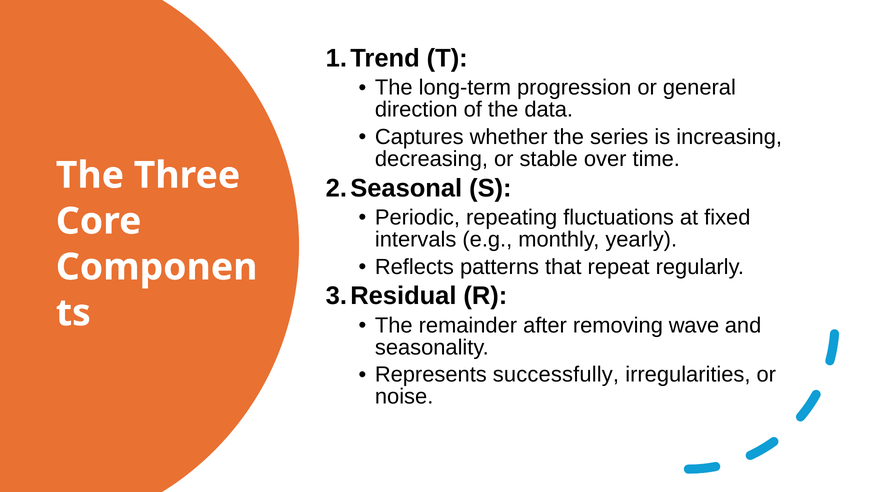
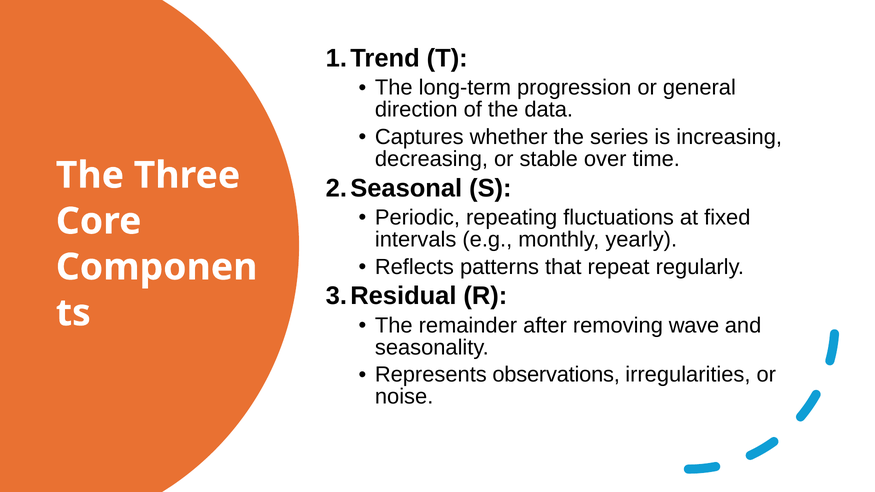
successfully: successfully -> observations (556, 375)
